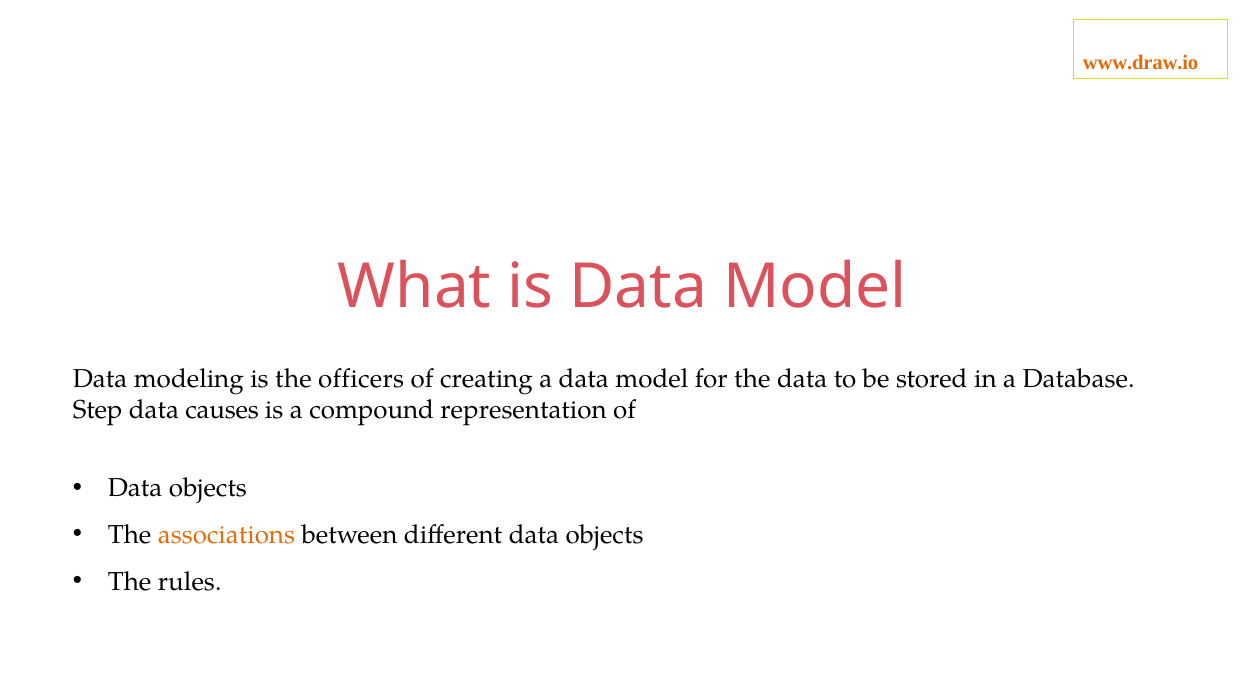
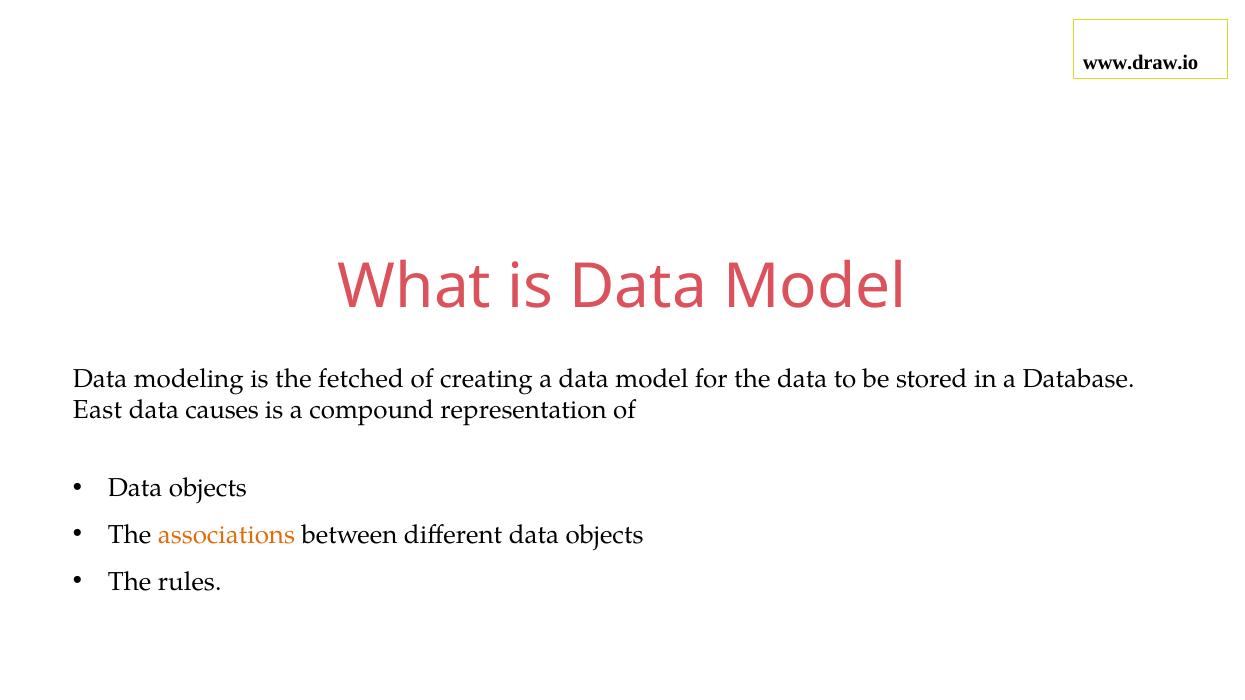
www.draw.io colour: orange -> black (1140, 63)
officers: officers -> fetched (361, 379)
Step: Step -> East (97, 411)
